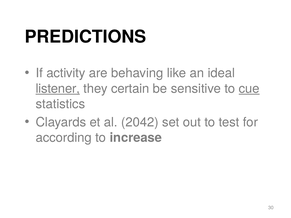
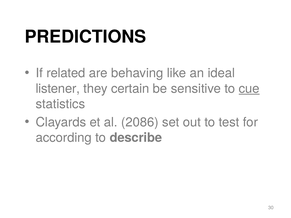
activity: activity -> related (66, 73)
listener underline: present -> none (58, 89)
2042: 2042 -> 2086 (140, 122)
increase: increase -> describe (136, 138)
